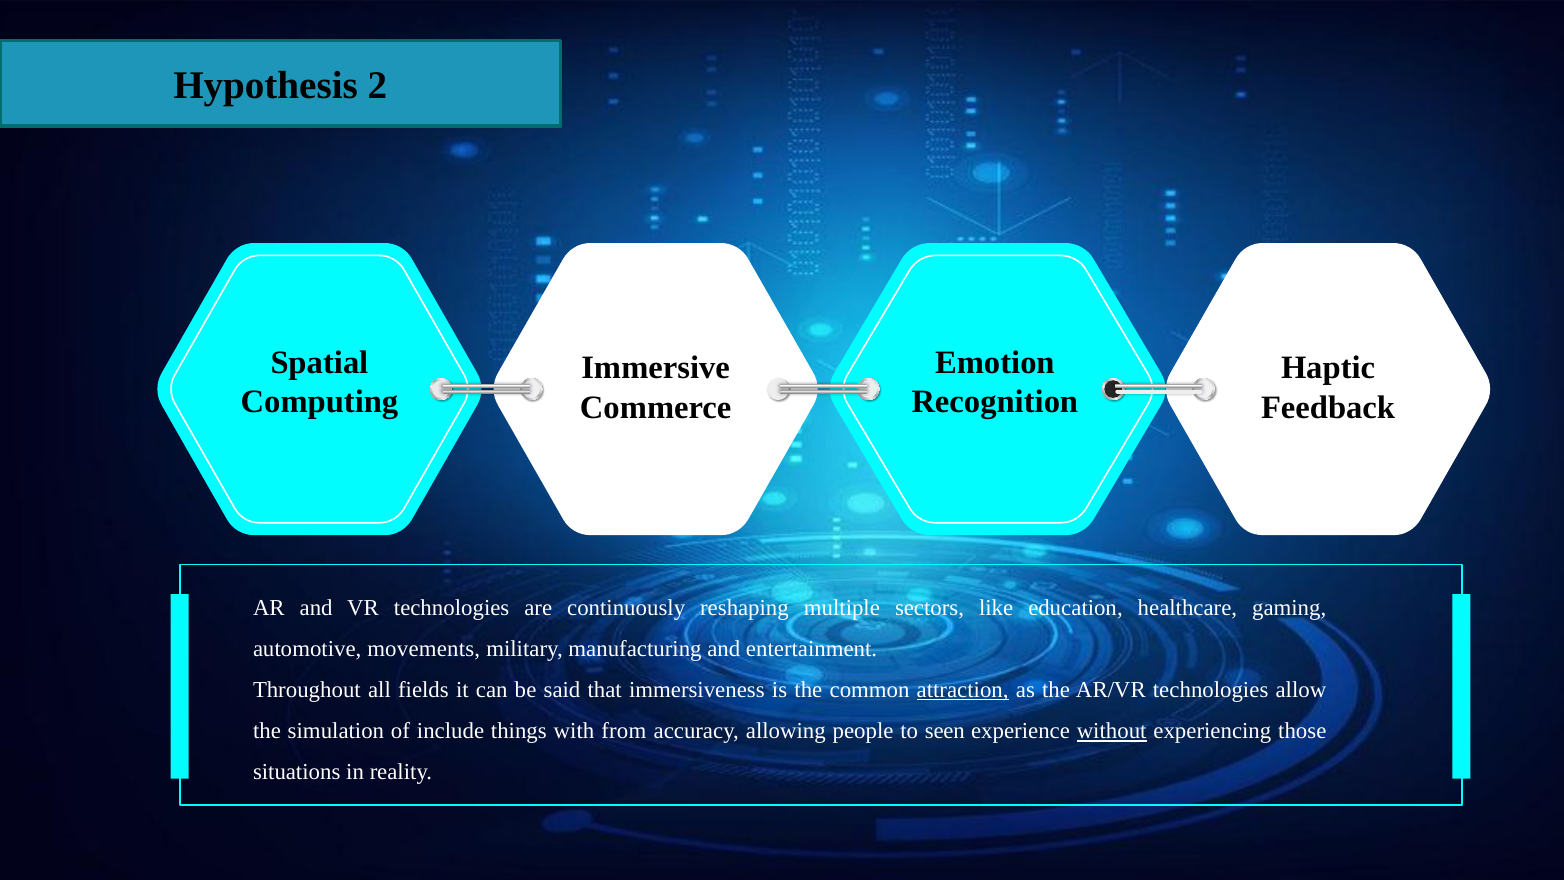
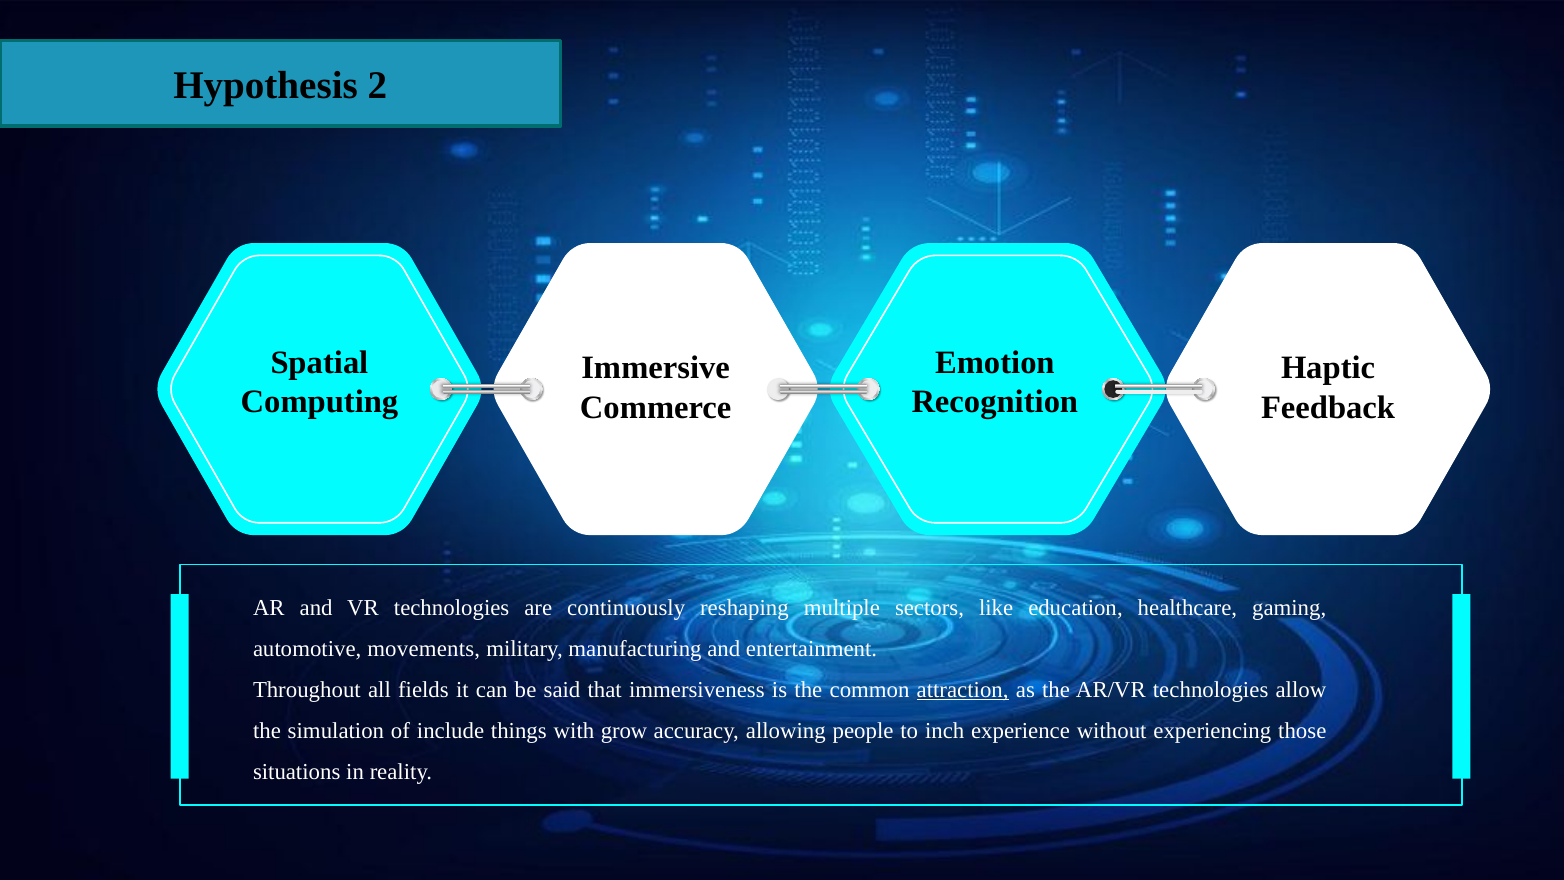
from: from -> grow (624, 731)
seen: seen -> inch (945, 731)
without underline: present -> none (1112, 731)
